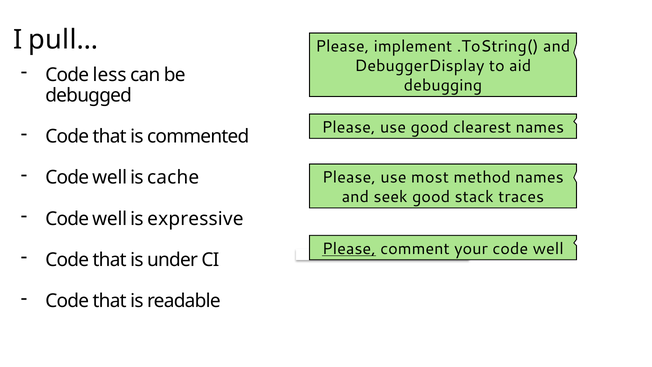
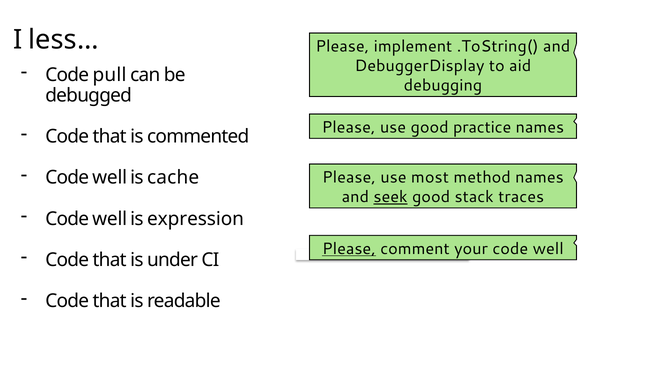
pull…: pull… -> less… (63, 40)
less: less -> pull (109, 75)
clearest: clearest -> practice (482, 127)
seek underline: none -> present (391, 197)
expressive: expressive -> expression (196, 219)
